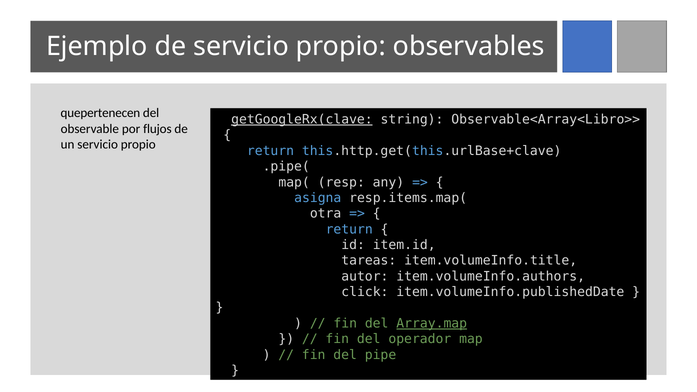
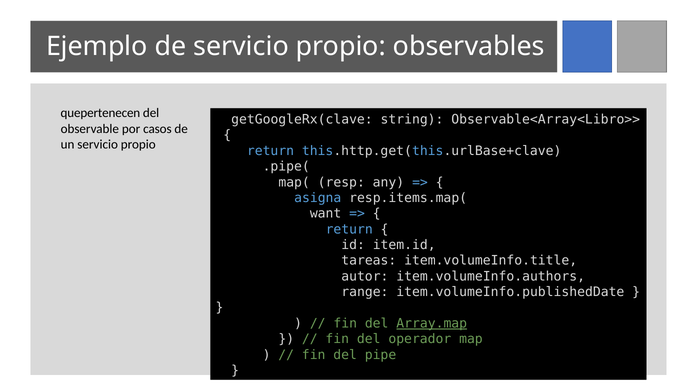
getGoogleRx(clave underline: present -> none (302, 120)
flujos: flujos -> casos (157, 129)
otra: otra -> want (326, 214)
click: click -> range (365, 292)
